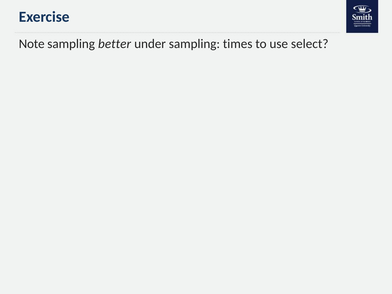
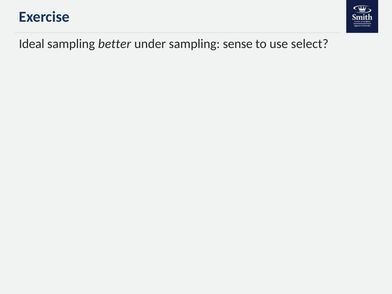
Note: Note -> Ideal (32, 44)
times: times -> sense (238, 44)
